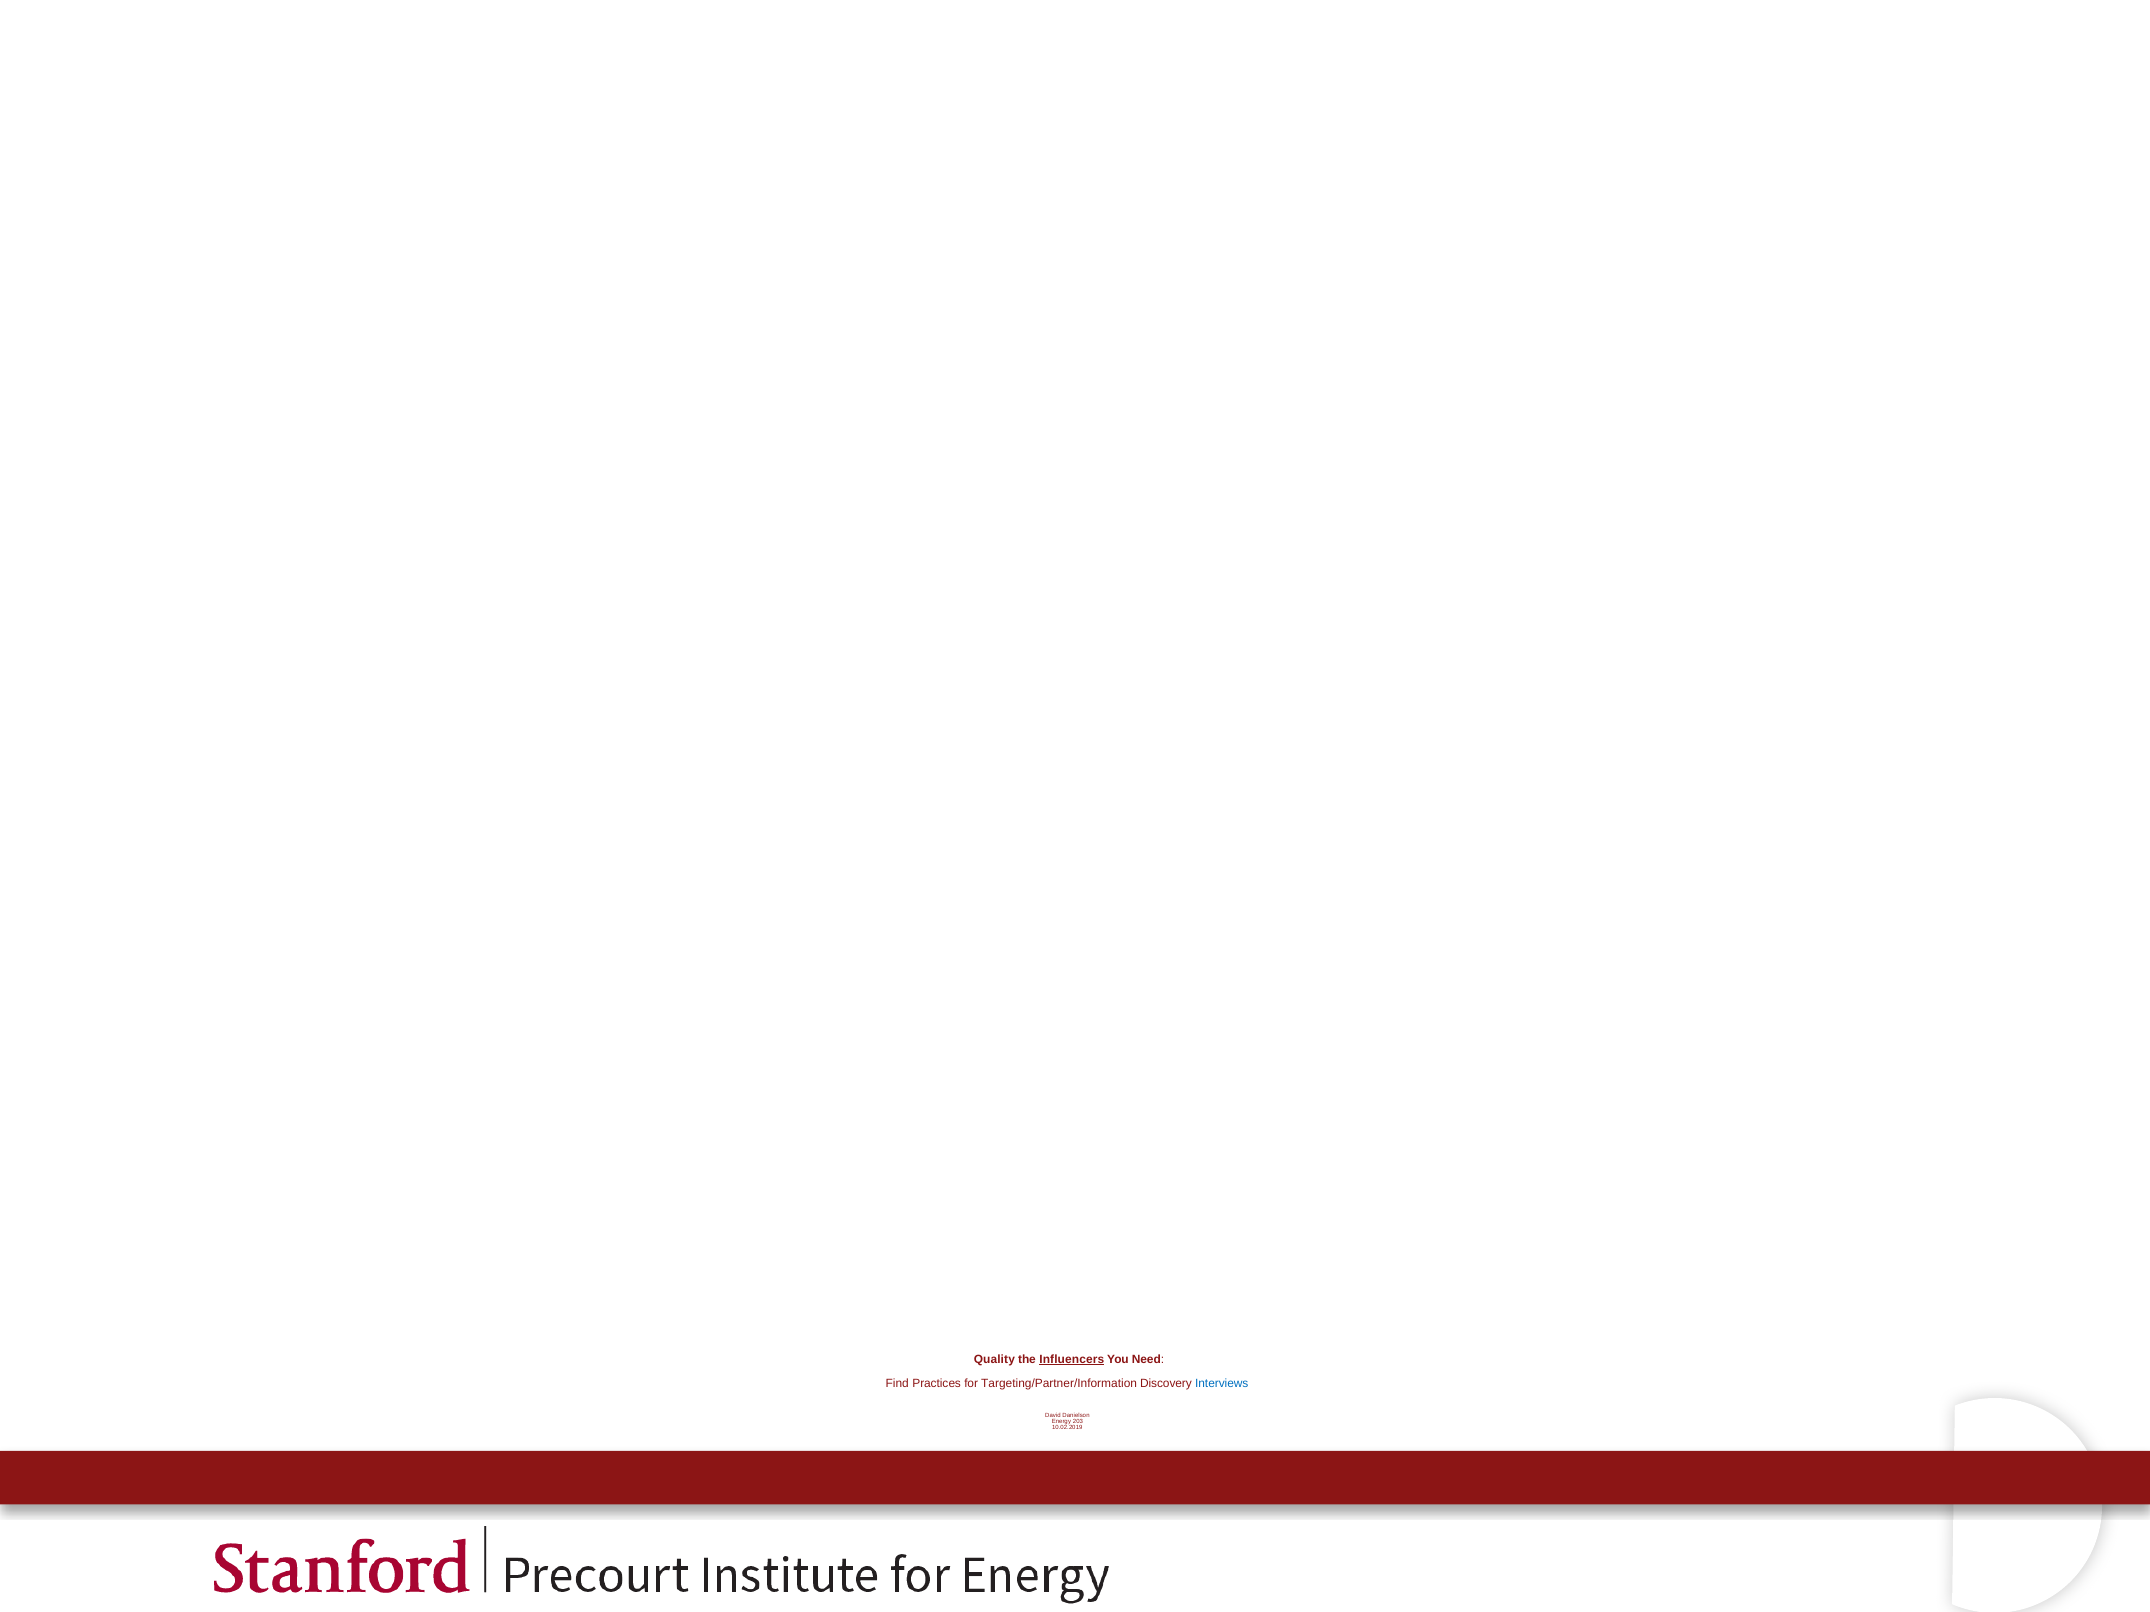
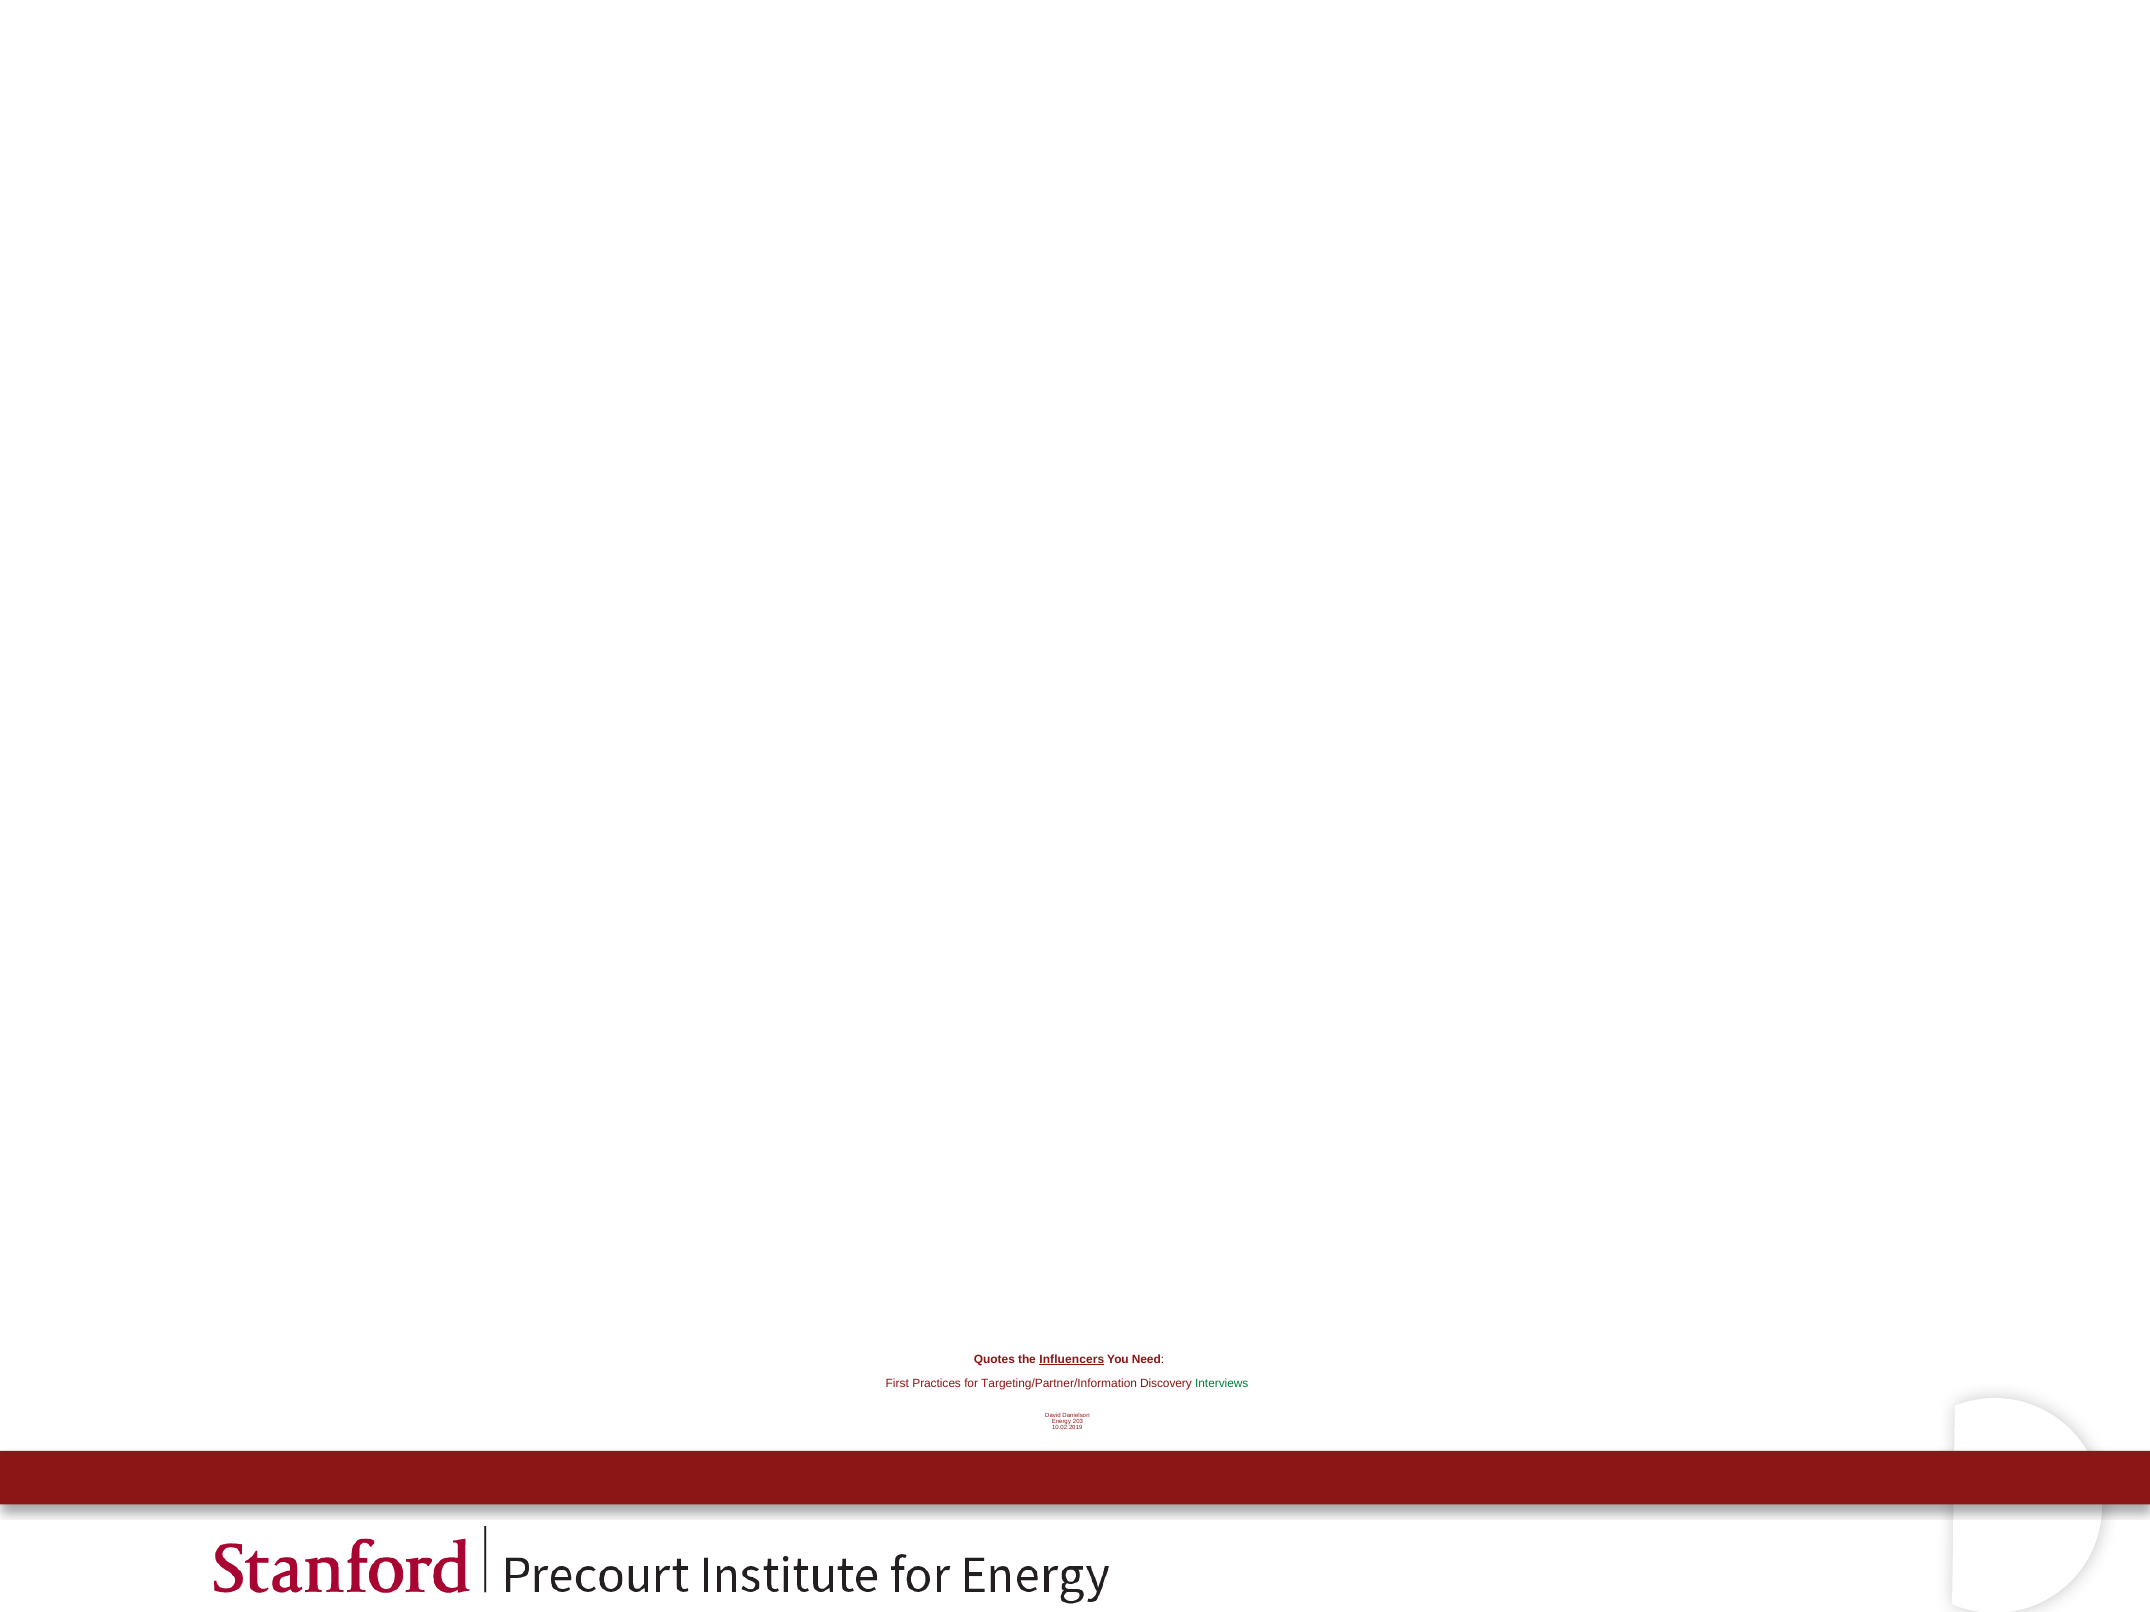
Quality: Quality -> Quotes (994, 1360)
Find: Find -> First (897, 1384)
Interviews colour: blue -> green (1222, 1384)
